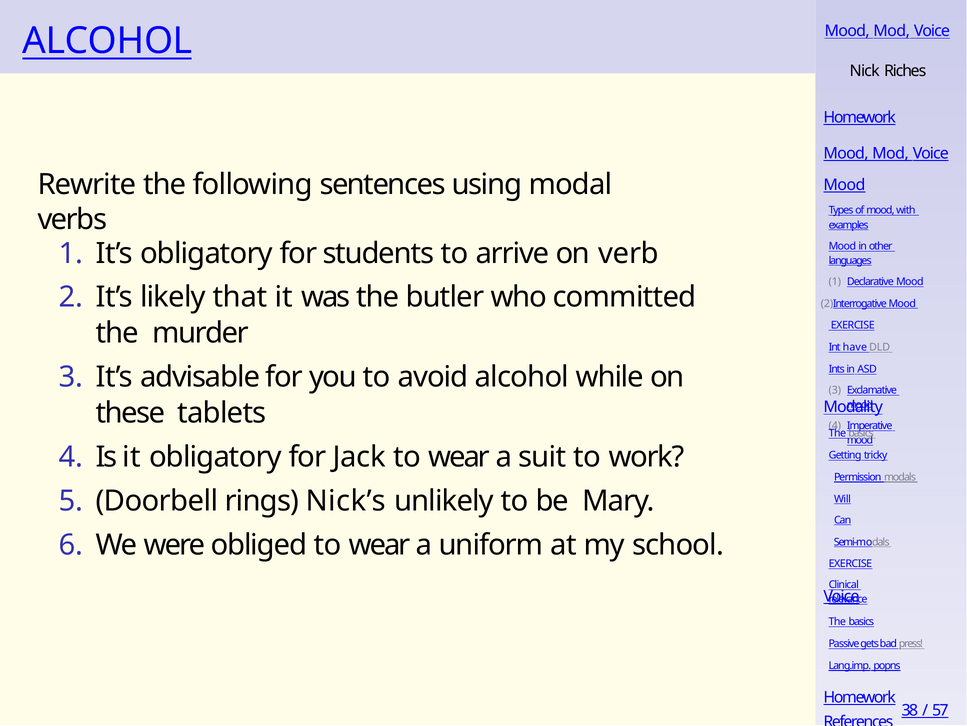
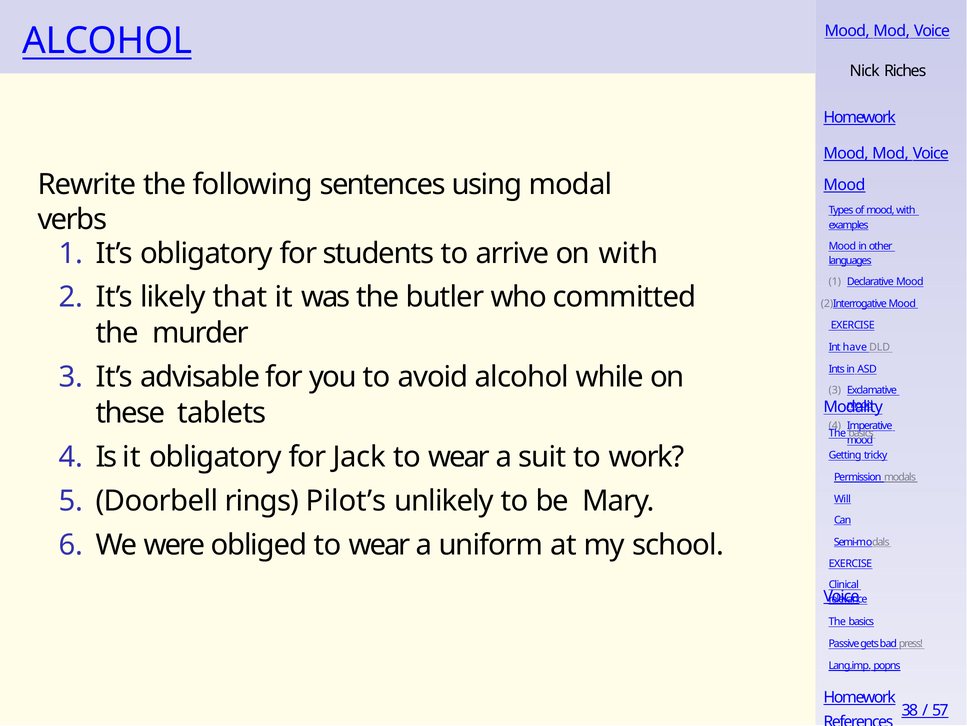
on verb: verb -> with (628, 253)
Nick’s: Nick’s -> Pilot’s (346, 501)
